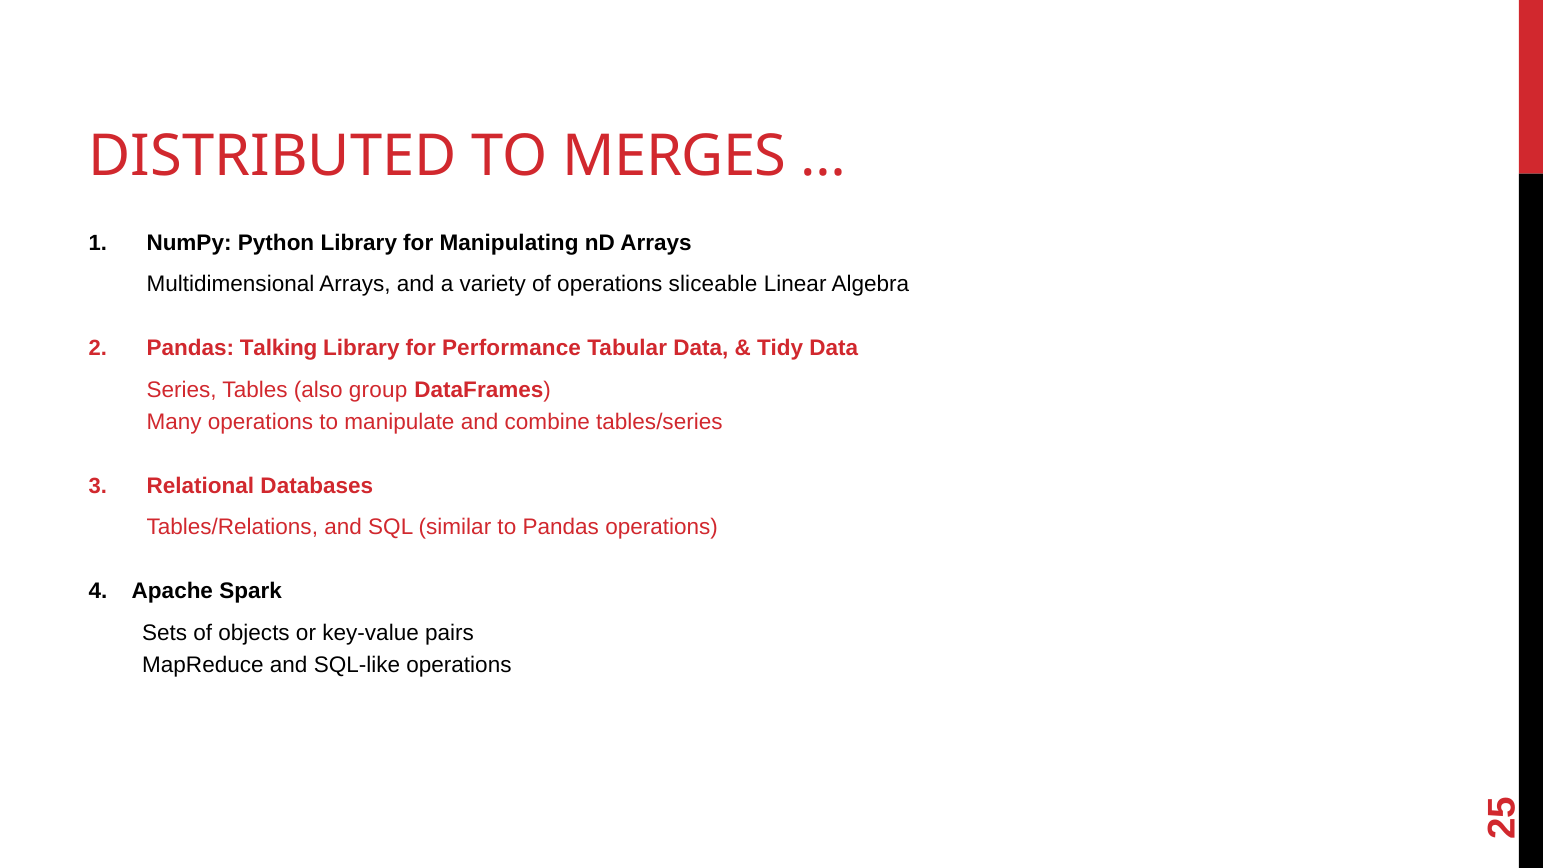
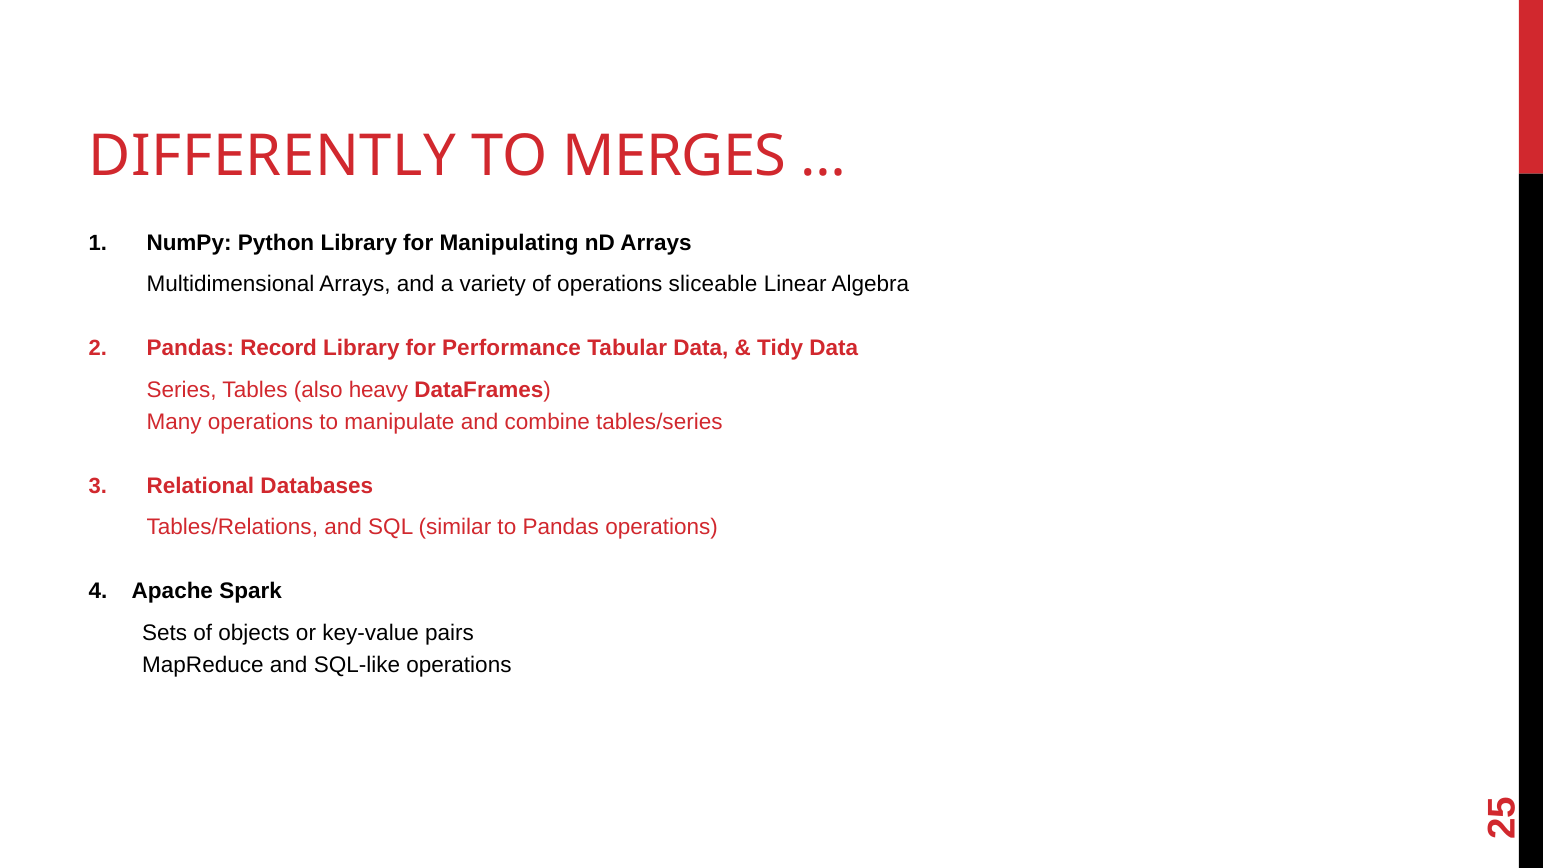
DISTRIBUTED: DISTRIBUTED -> DIFFERENTLY (273, 156)
Talking: Talking -> Record (279, 348)
group: group -> heavy (378, 390)
